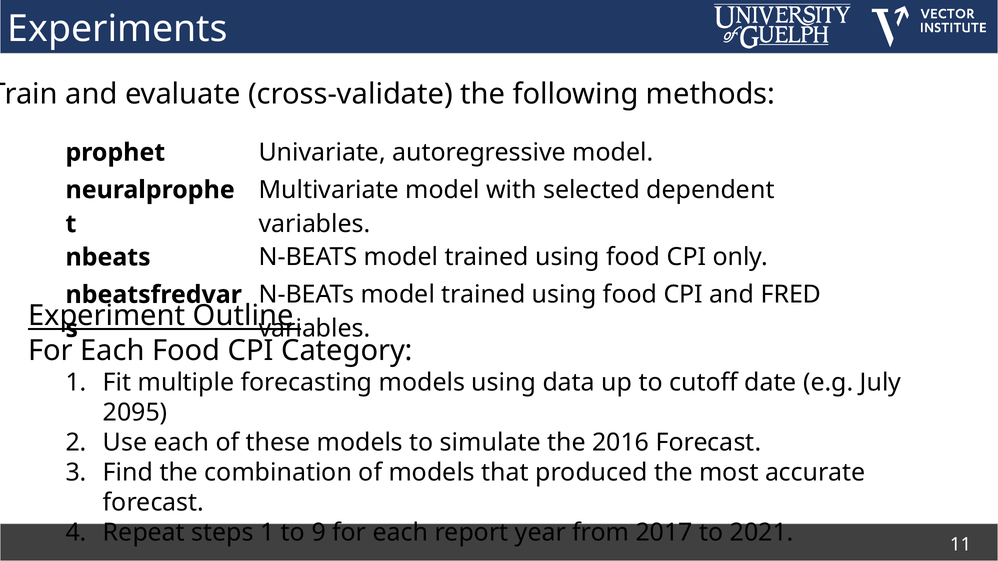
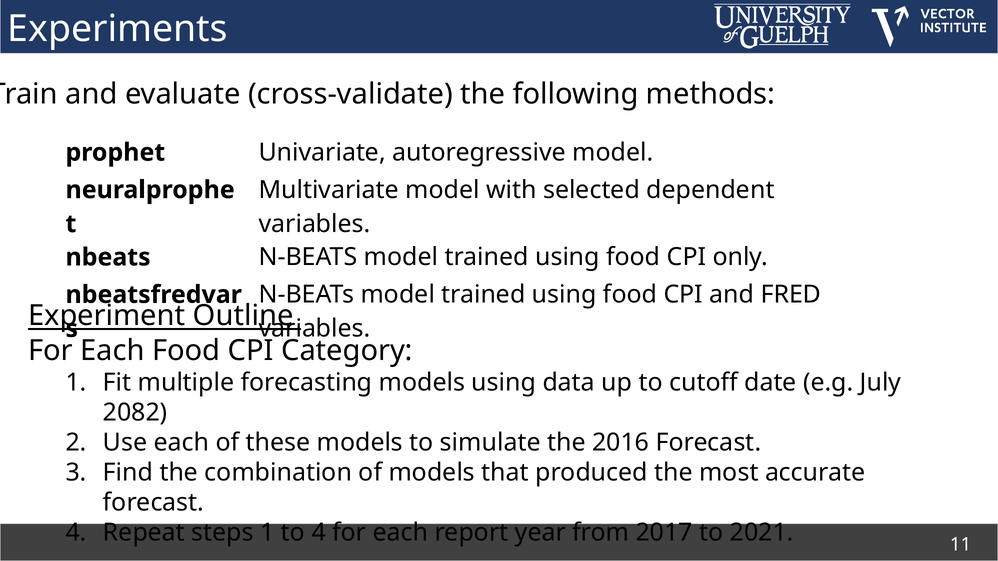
2095: 2095 -> 2082 (135, 413)
to 9: 9 -> 4 (319, 533)
